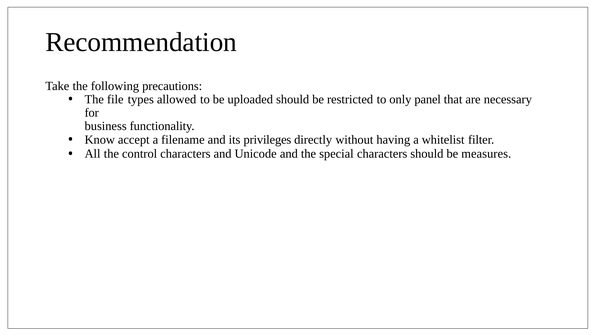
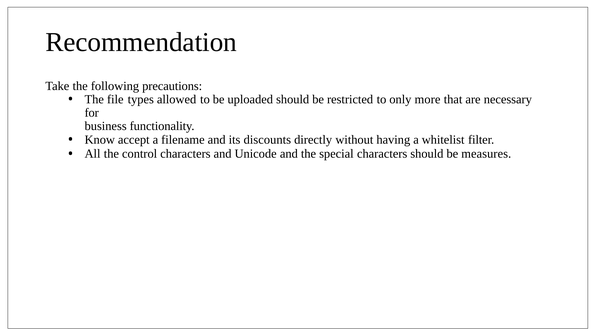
panel: panel -> more (428, 99)
privileges: privileges -> discounts (267, 140)
